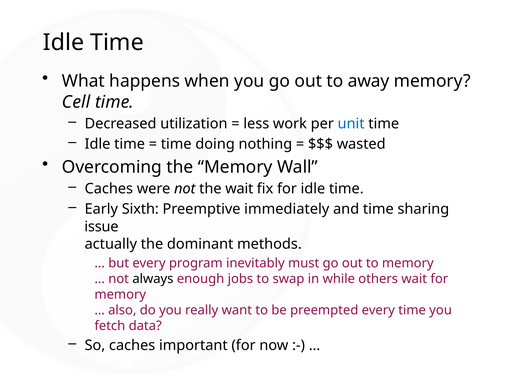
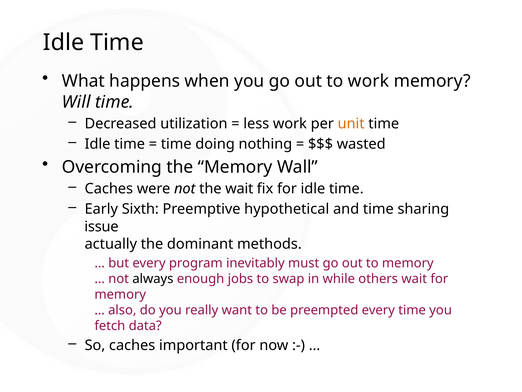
to away: away -> work (369, 81)
Cell: Cell -> Will (76, 102)
unit colour: blue -> orange (351, 124)
immediately: immediately -> hypothetical (287, 209)
